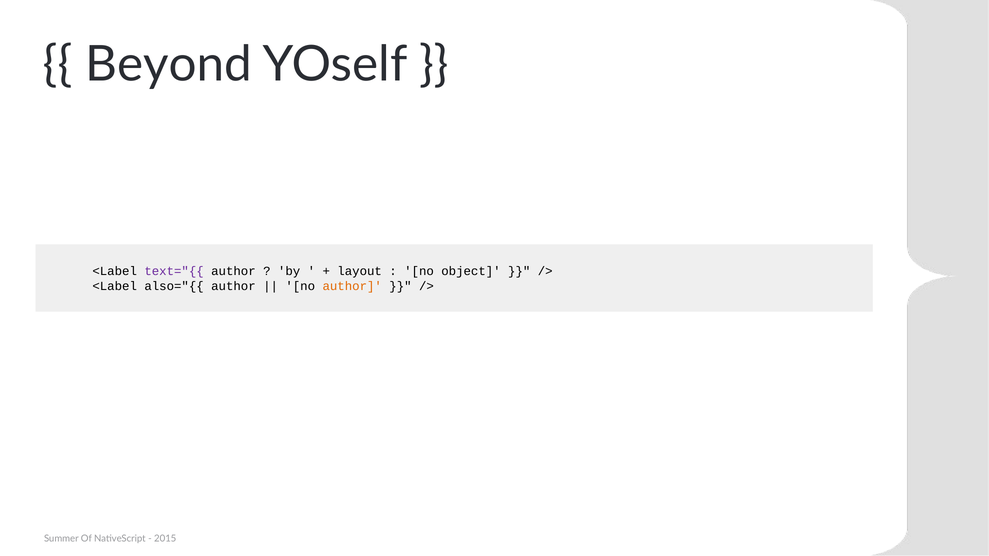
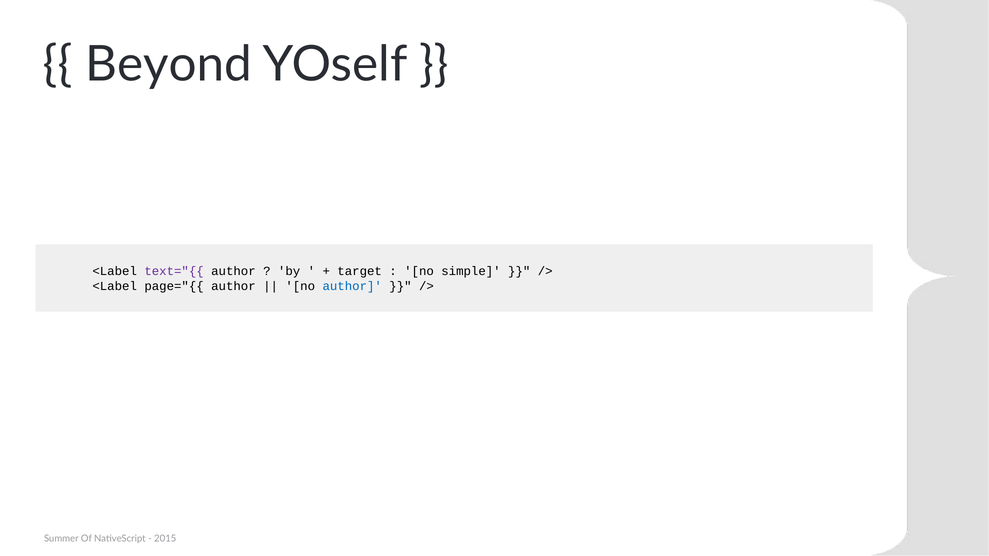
layout: layout -> target (360, 271)
object: object -> simple (471, 271)
also="{{: also="{{ -> page="{{ (174, 286)
author colour: orange -> blue (352, 286)
